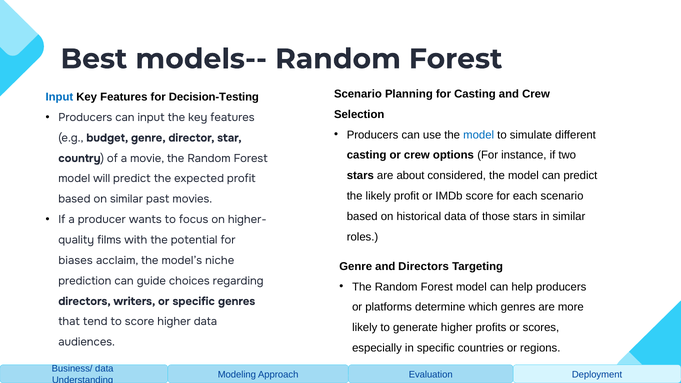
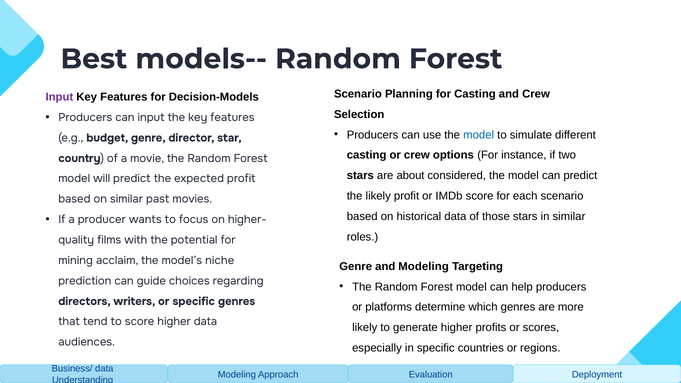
Input colour: blue -> purple (59, 97)
Decision-Testing: Decision-Testing -> Decision-Models (214, 97)
biases: biases -> mining (76, 260)
and Directors: Directors -> Modeling (424, 266)
